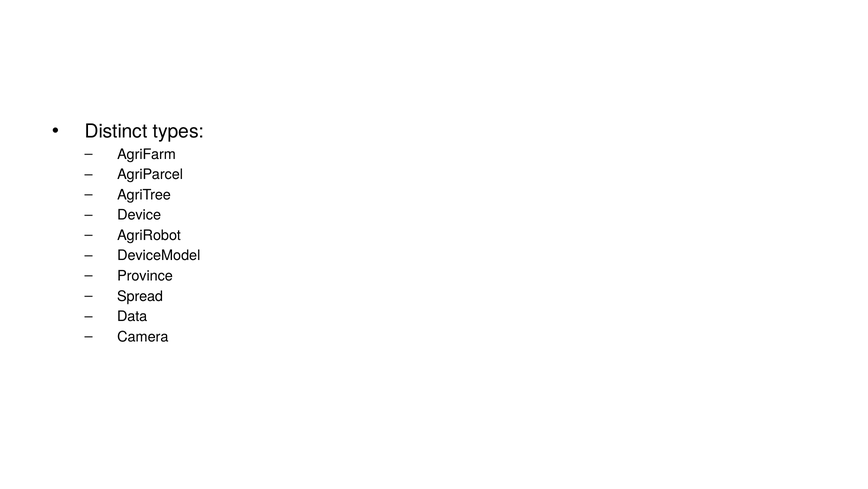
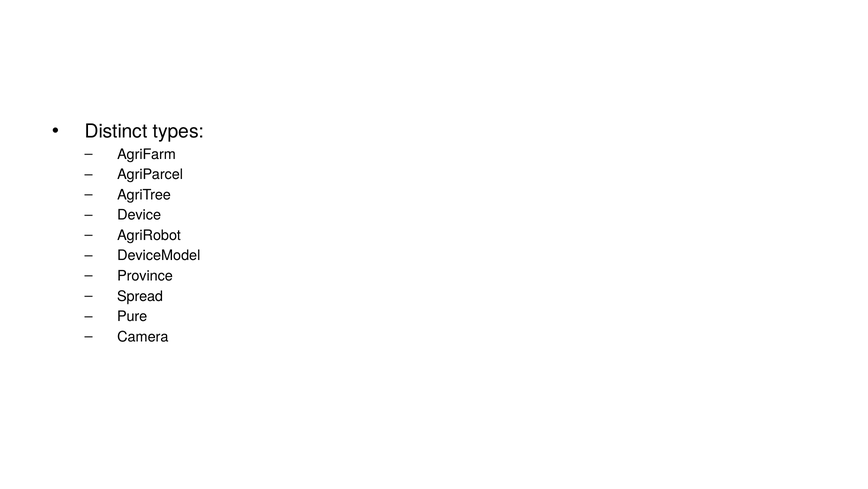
Data: Data -> Pure (132, 316)
